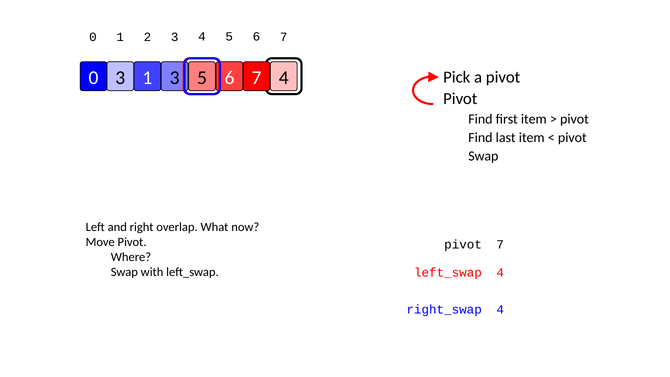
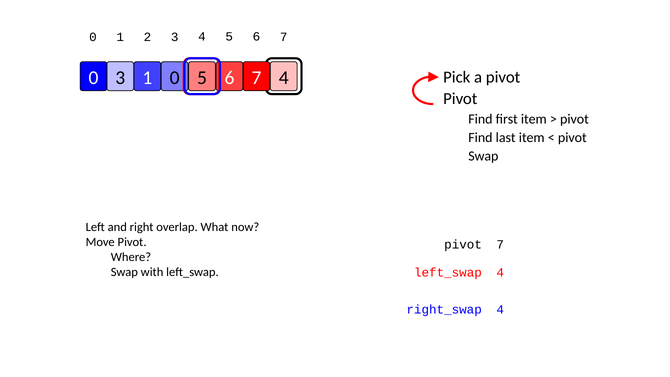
0 1 3: 3 -> 0 (175, 78)
